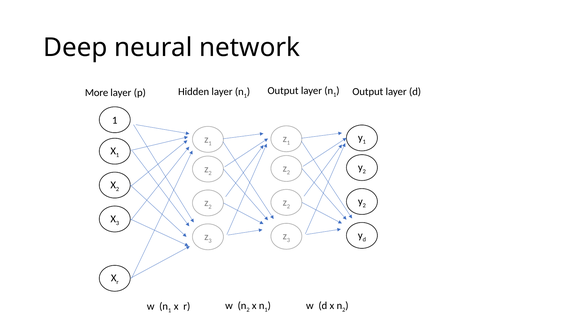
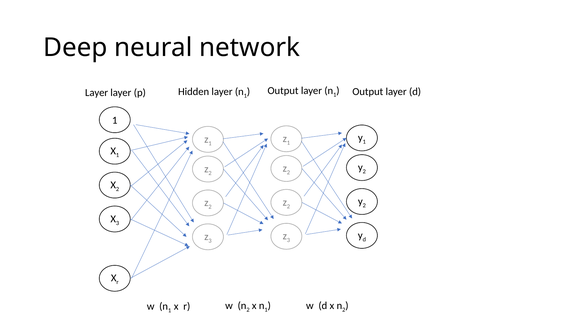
More: More -> Layer (97, 93)
